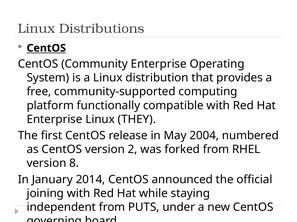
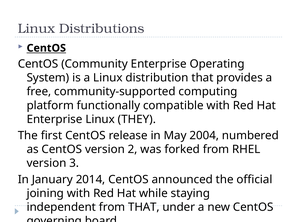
8: 8 -> 3 (74, 164)
from PUTS: PUTS -> THAT (144, 208)
